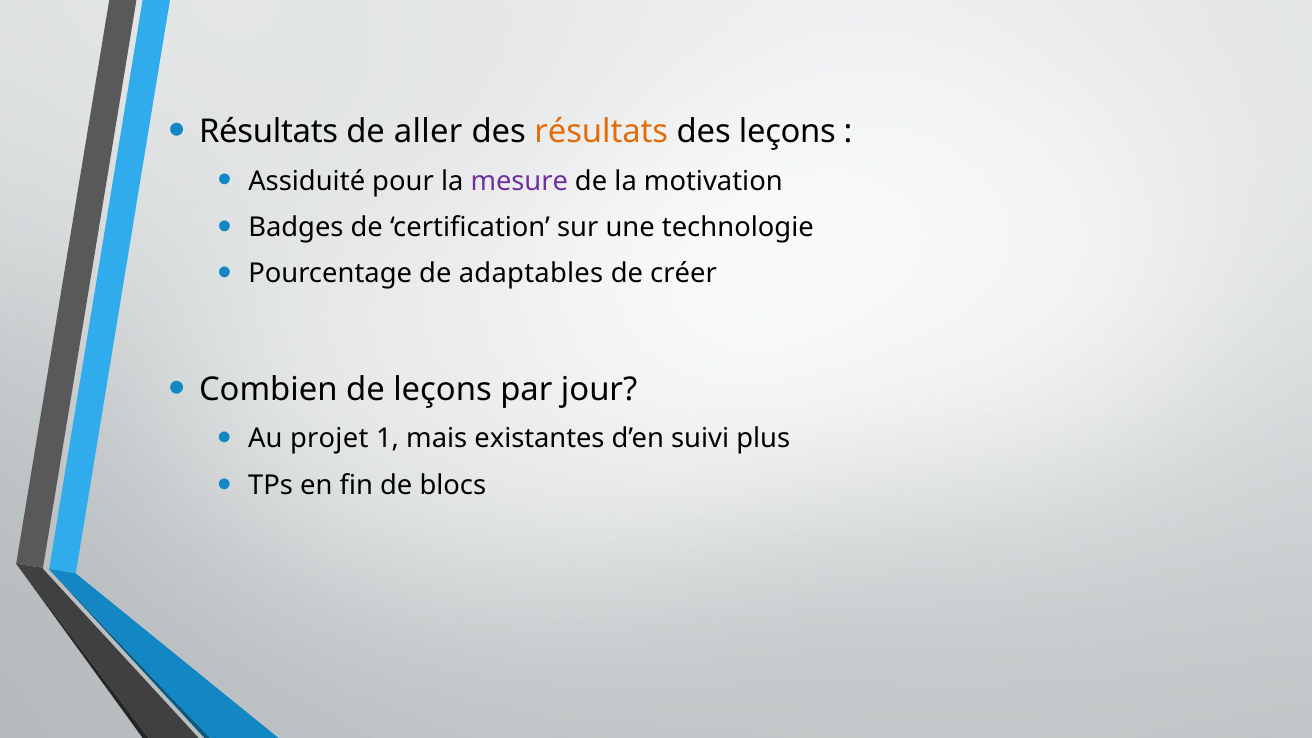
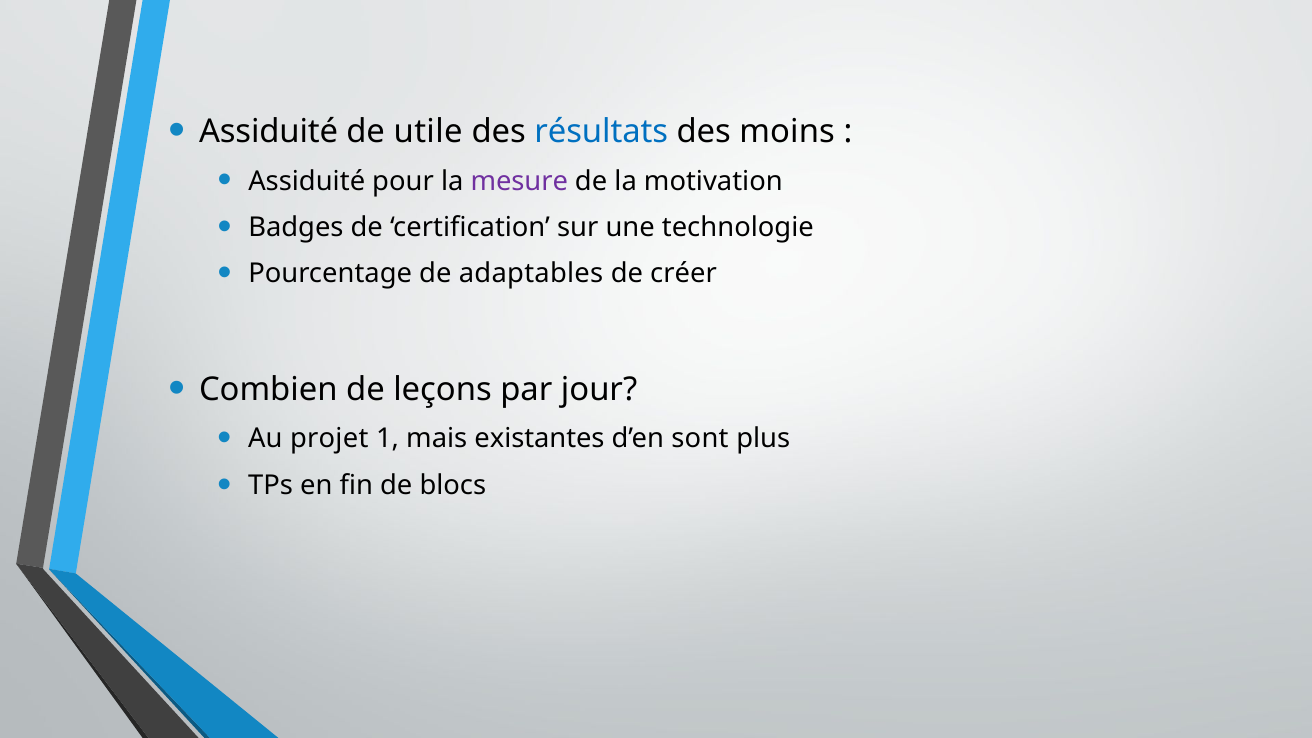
Résultats: Résultats -> Assiduité (269, 132)
aller: aller -> utile (428, 132)
résultats colour: orange -> blue (601, 132)
des leçons: leçons -> moins (787, 132)
suivi: suivi -> sont (700, 439)
